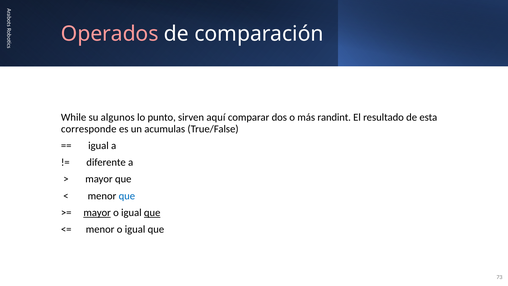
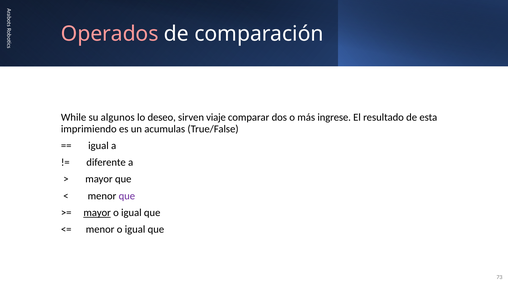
punto: punto -> deseo (162, 117)
aquí: aquí -> viaje (216, 117)
randint: randint -> ingrese (334, 117)
corresponde: corresponde -> imprimiendo (89, 129)
que colour: blue -> purple (127, 196)
que underline: present -> none (152, 212)
